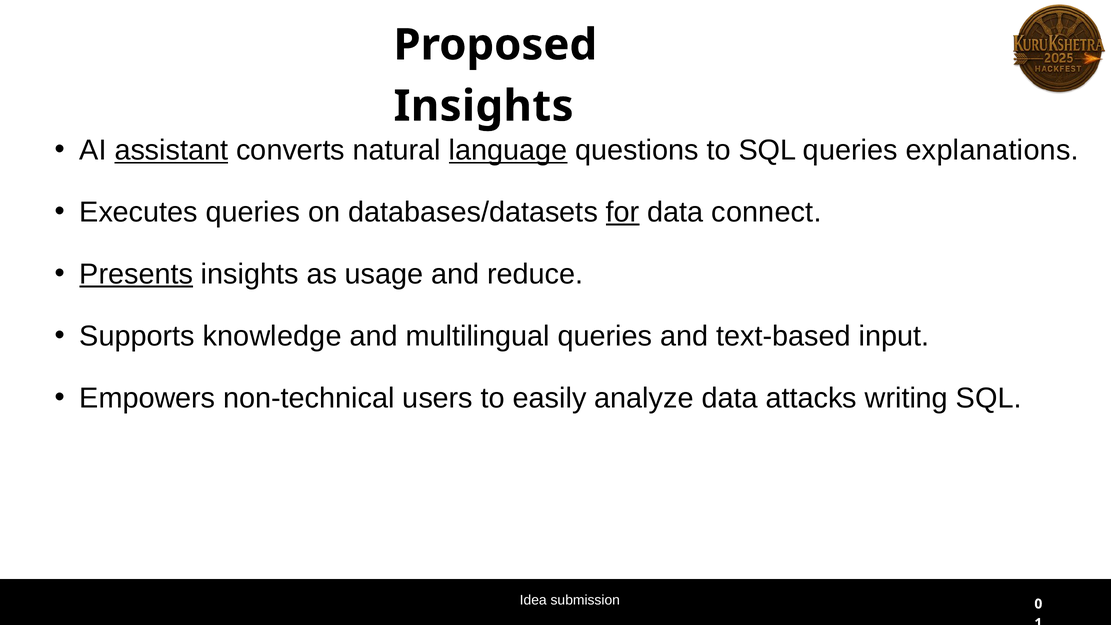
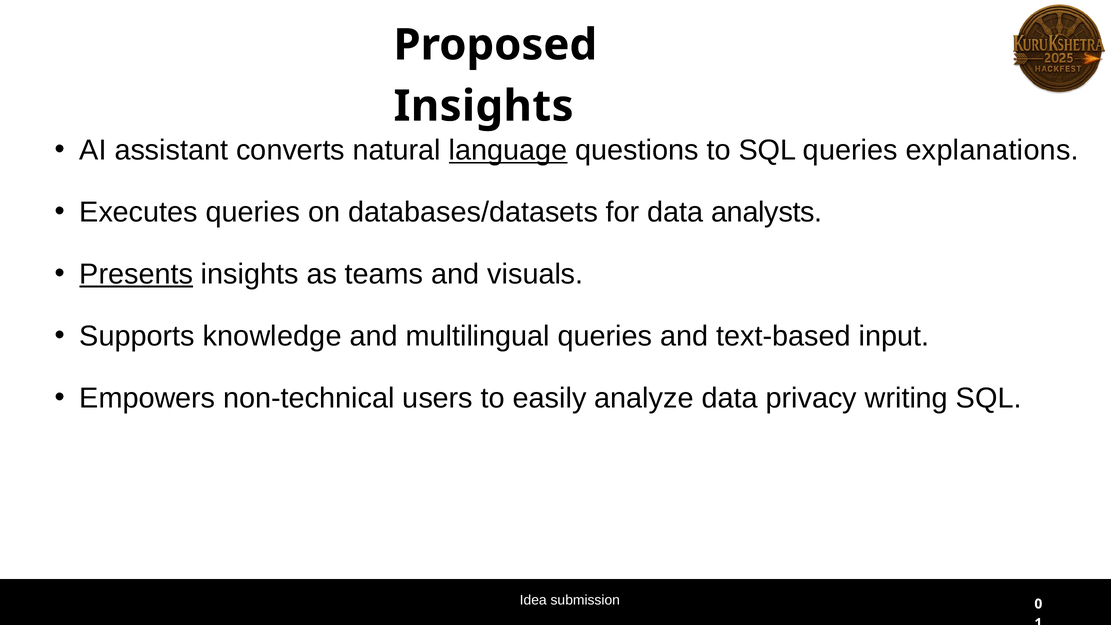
assistant underline: present -> none (171, 150)
for underline: present -> none (623, 212)
connect: connect -> analysts (767, 212)
usage: usage -> teams (384, 274)
reduce: reduce -> visuals (535, 274)
attacks: attacks -> privacy (811, 398)
